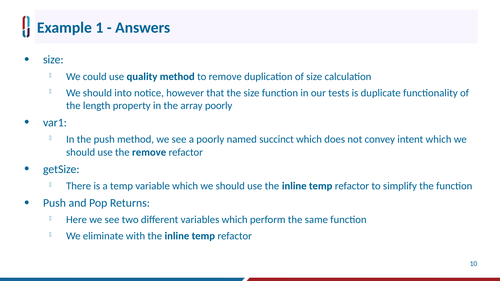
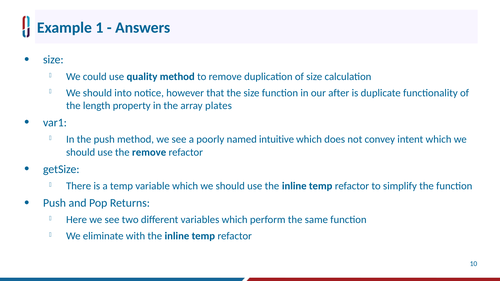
tests: tests -> after (339, 93)
array poorly: poorly -> plates (218, 106)
succinct: succinct -> intuitive (277, 140)
